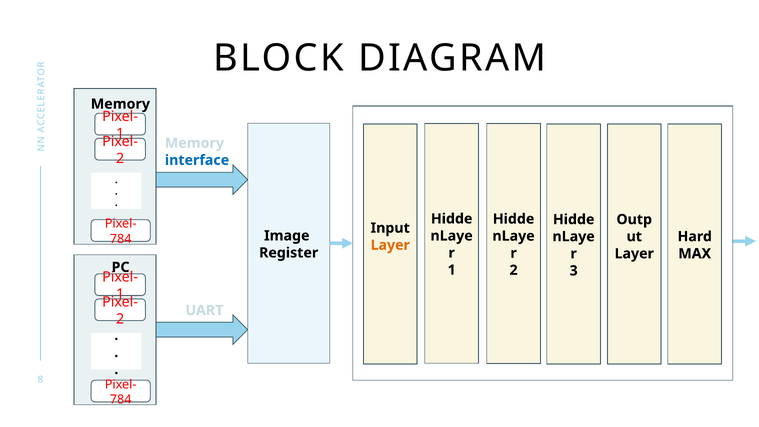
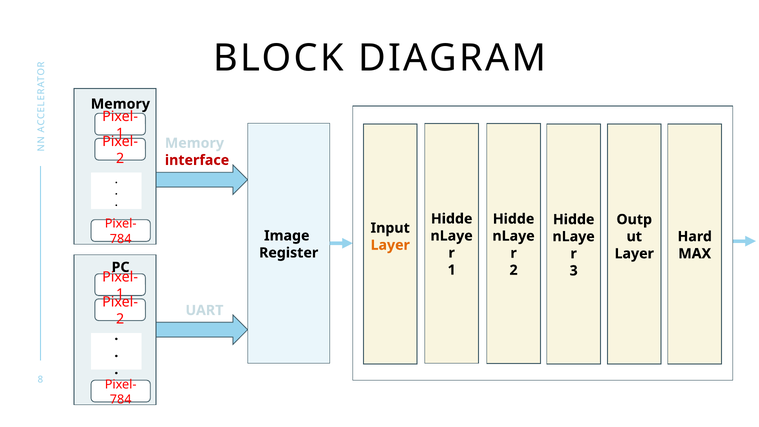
interface colour: blue -> red (197, 160)
